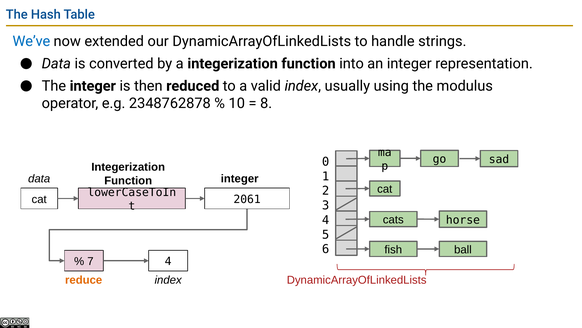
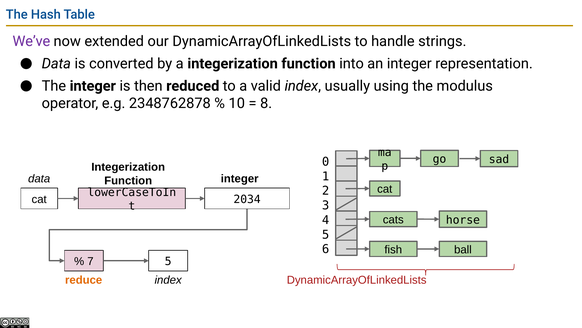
We’ve colour: blue -> purple (31, 41)
2061: 2061 -> 2034 (247, 199)
7 4: 4 -> 5 (168, 261)
